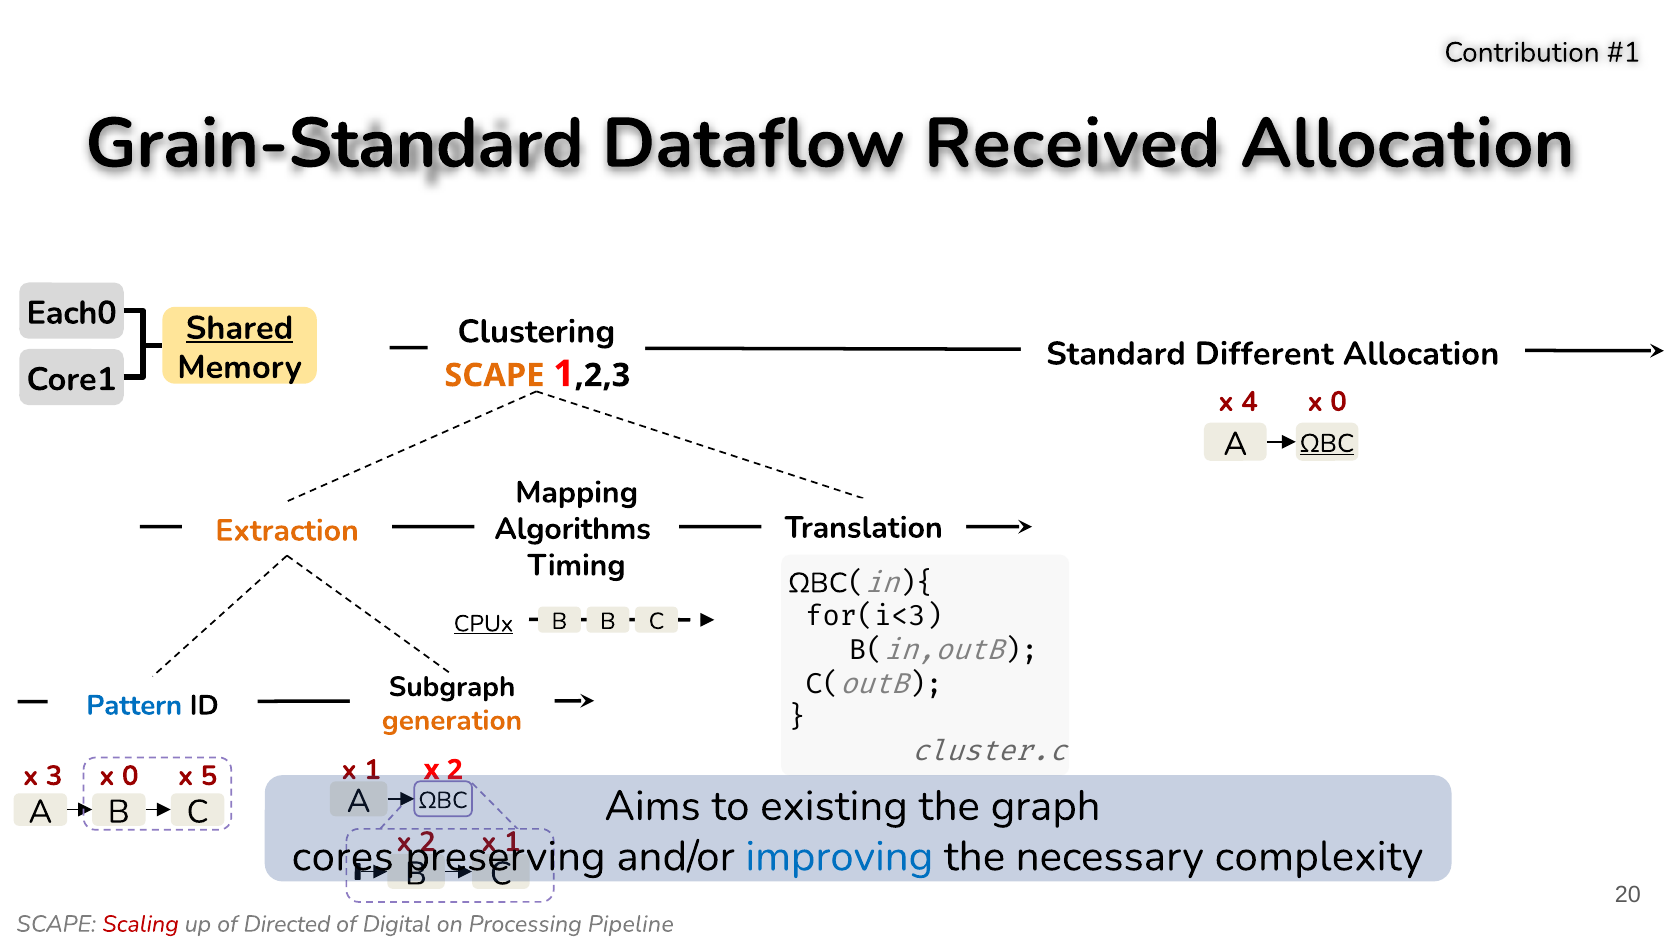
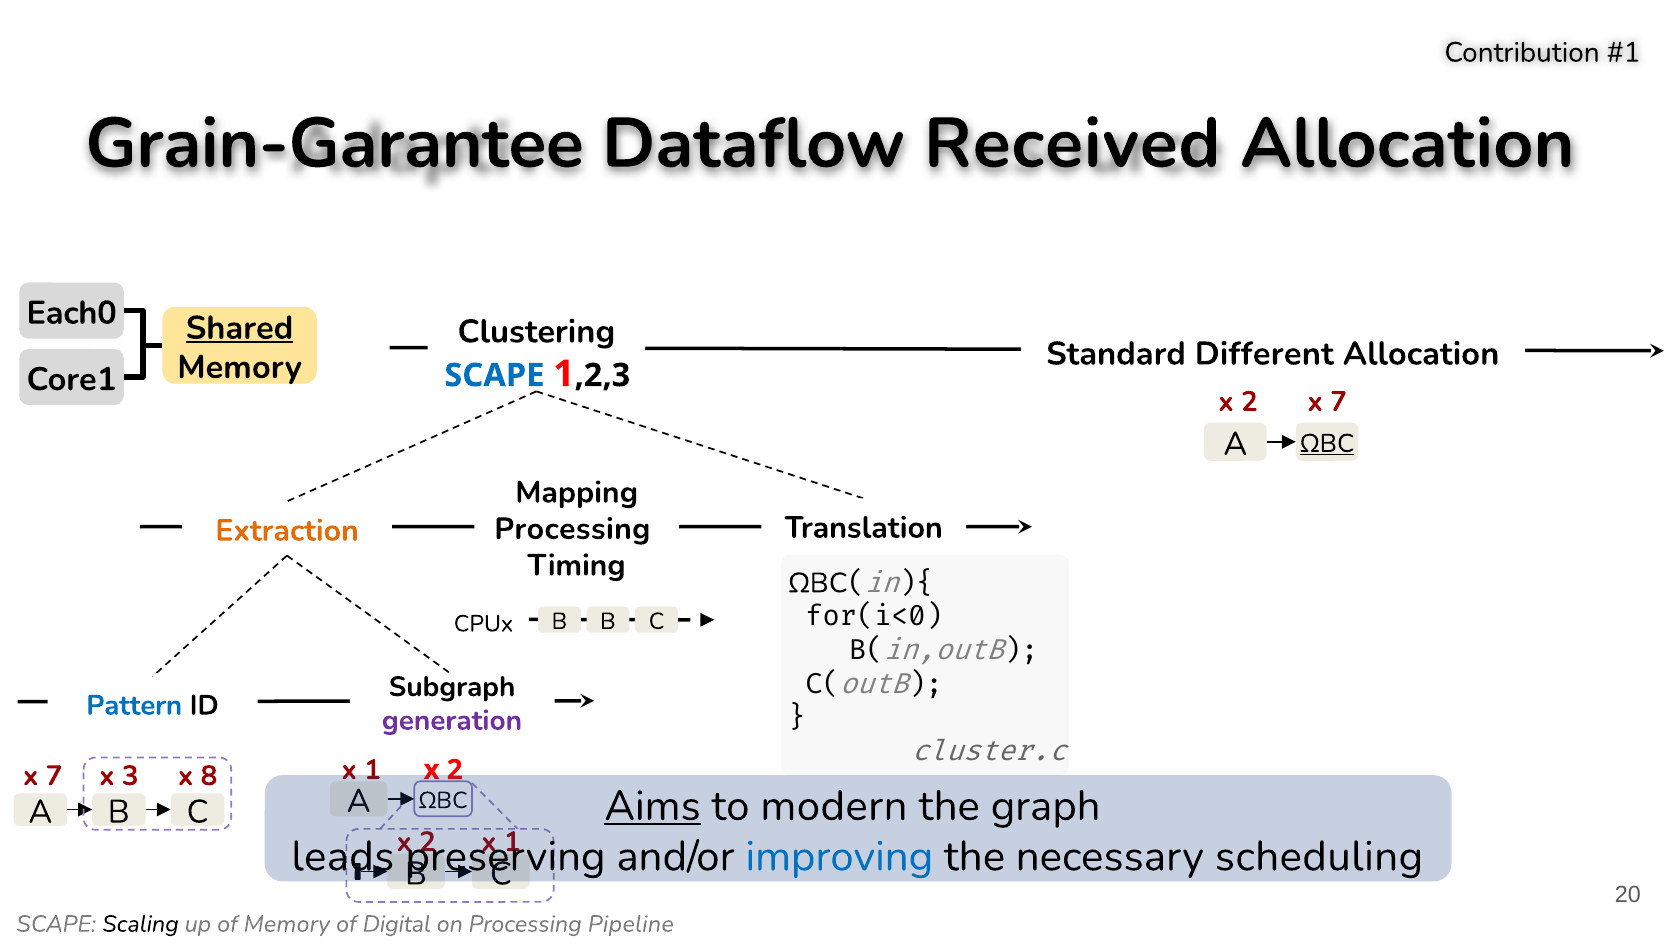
Grain-Standard: Grain-Standard -> Grain-Garantee (335, 144)
SCAPE colour: orange -> blue (494, 375)
4: 4 -> 2 (1249, 402)
0: 0 -> 7 (1339, 402)
Algorithms: Algorithms -> Processing (572, 529)
for(i<3: for(i<3 -> for(i<0 (874, 617)
CPUx underline: present -> none (483, 624)
generation colour: orange -> purple (452, 720)
3: 3 -> 7 (54, 776)
0: 0 -> 3 (130, 776)
5: 5 -> 8 (209, 776)
Aims underline: none -> present (653, 806)
existing: existing -> modern (834, 806)
cores: cores -> leads (343, 856)
complexity: complexity -> scheduling (1319, 856)
Scaling colour: red -> black (141, 924)
of Directed: Directed -> Memory (287, 924)
